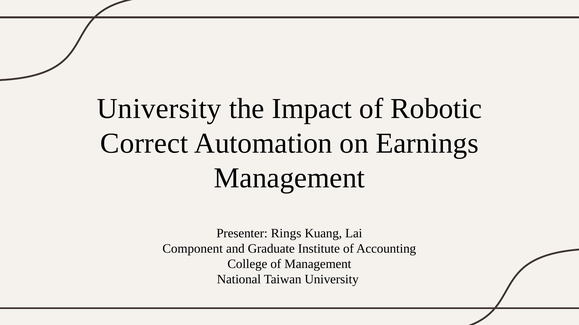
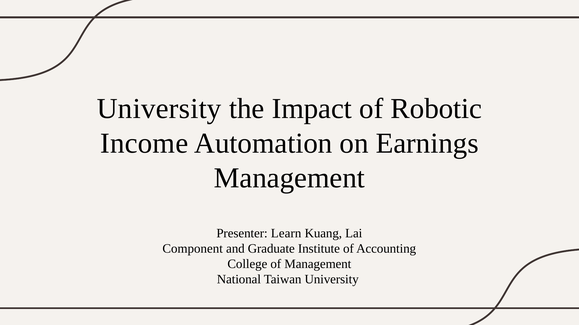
Correct: Correct -> Income (144, 144)
Rings: Rings -> Learn (286, 234)
